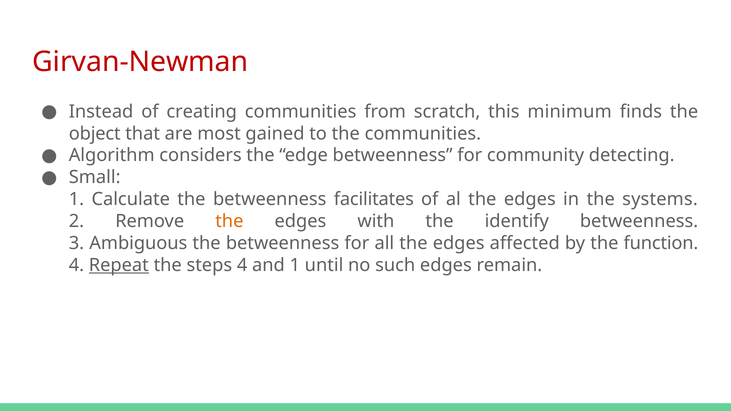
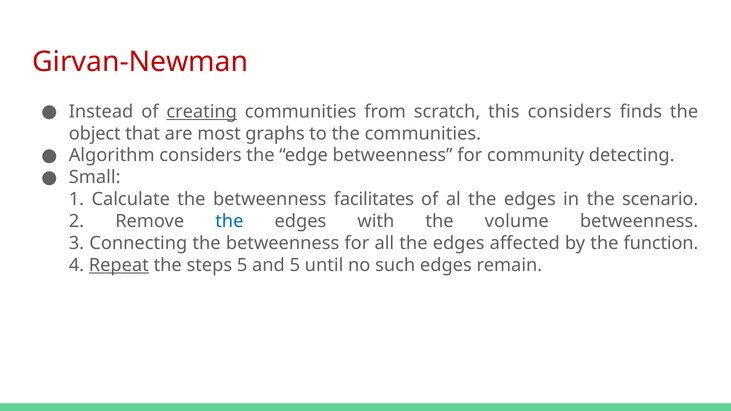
creating underline: none -> present (202, 112)
this minimum: minimum -> considers (570, 112)
gained: gained -> graphs (275, 134)
systems: systems -> scenario (660, 199)
the colour: orange -> blue (229, 221)
identify: identify -> volume (517, 221)
Ambiguous: Ambiguous -> Connecting (138, 243)
steps 4: 4 -> 5 (242, 265)
and 1: 1 -> 5 (295, 265)
